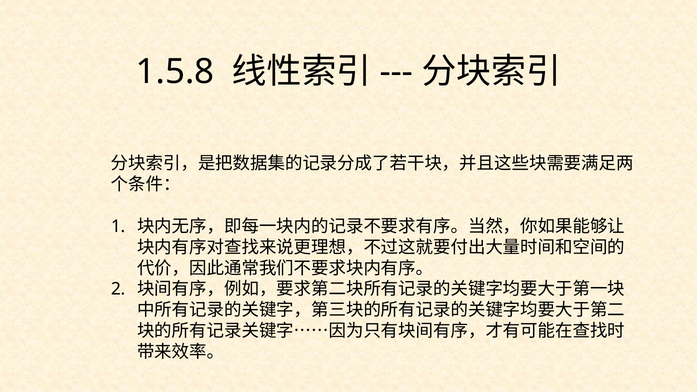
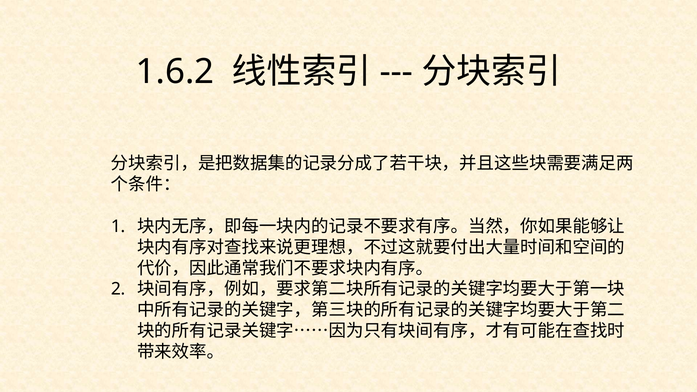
1.5.8: 1.5.8 -> 1.6.2 (175, 72)
